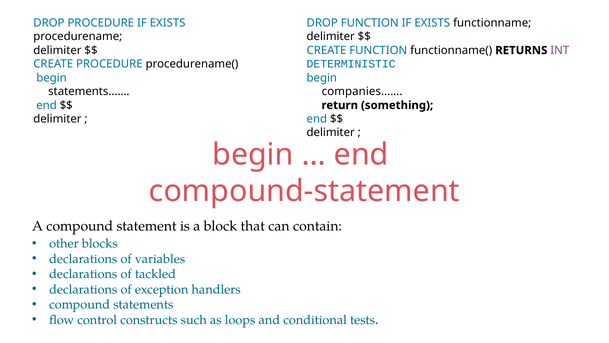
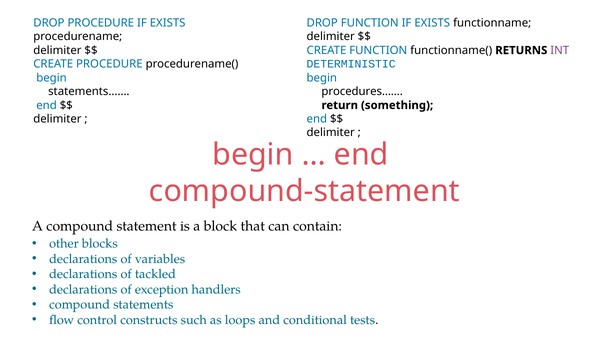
companies……: companies…… -> procedures…… (362, 91)
